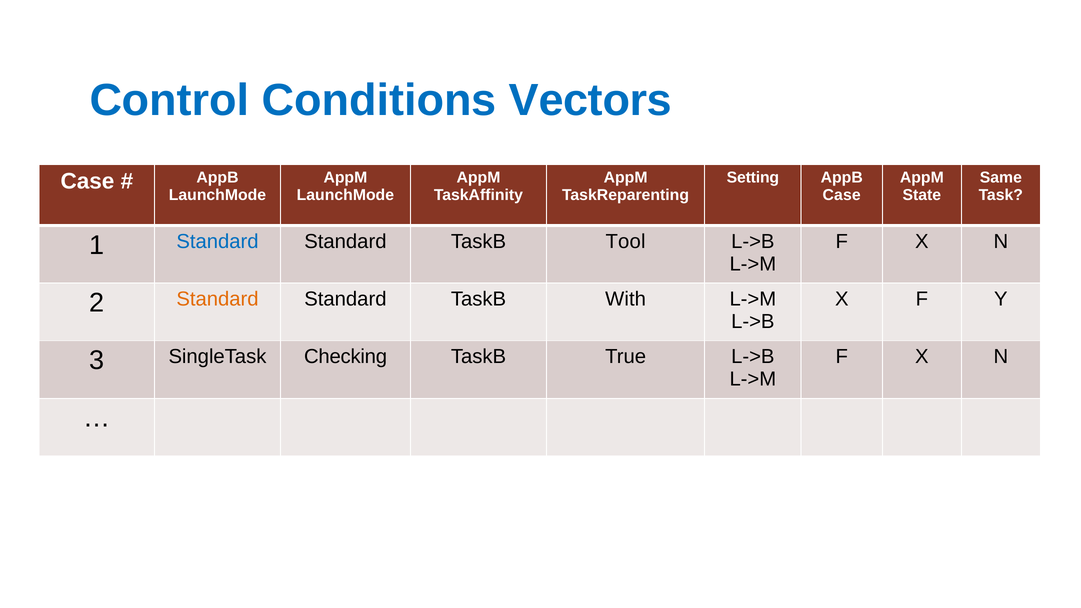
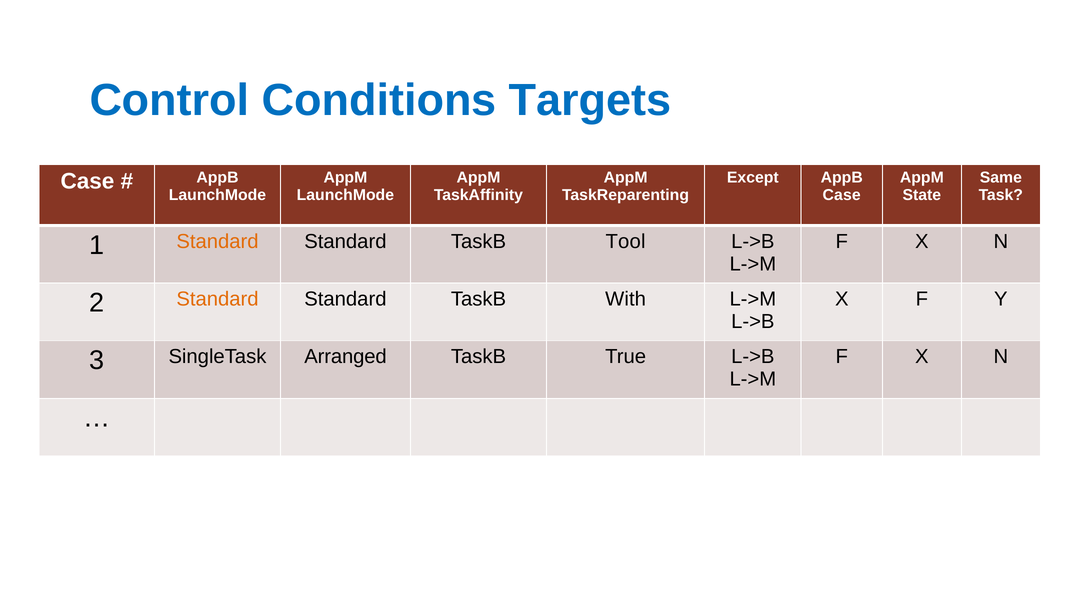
Vectors: Vectors -> Targets (590, 100)
Setting: Setting -> Except (753, 178)
Standard colour: blue -> orange (218, 241)
Checking: Checking -> Arranged (346, 357)
